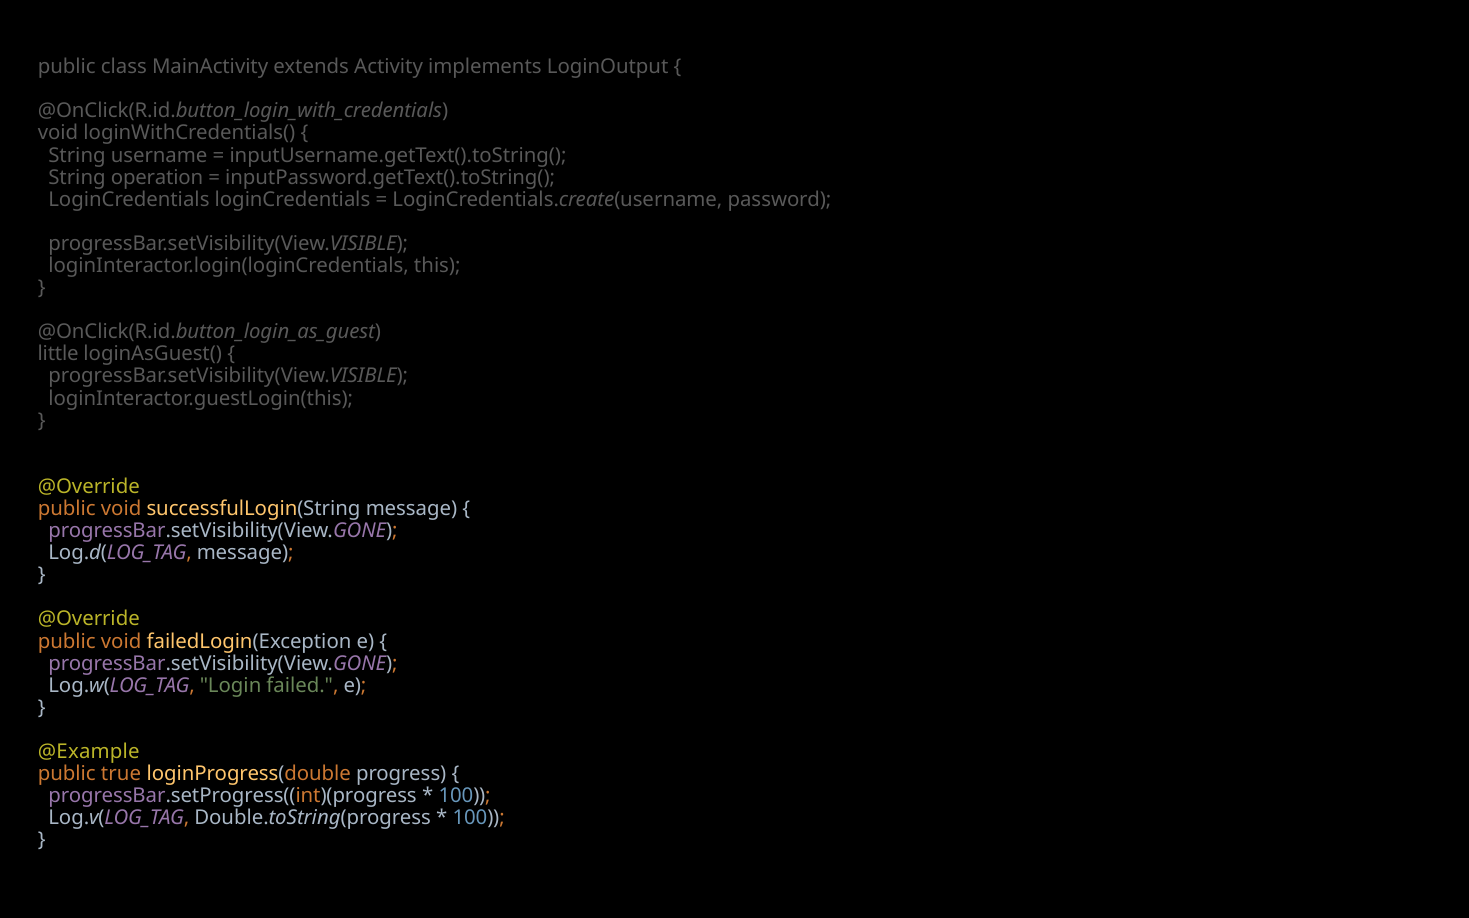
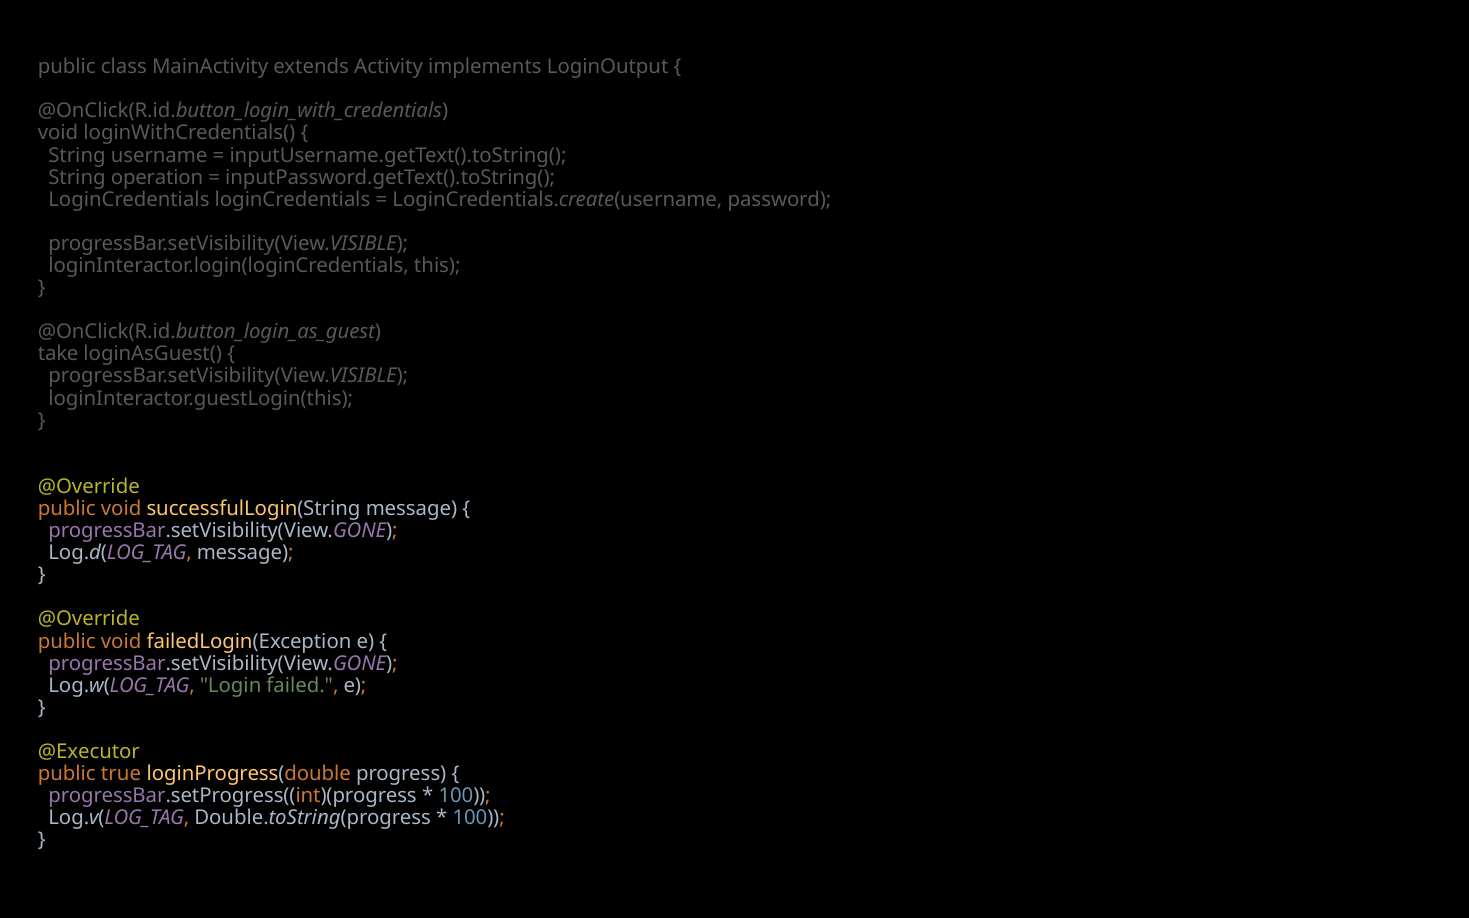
little: little -> take (58, 354)
@Example: @Example -> @Executor (89, 752)
